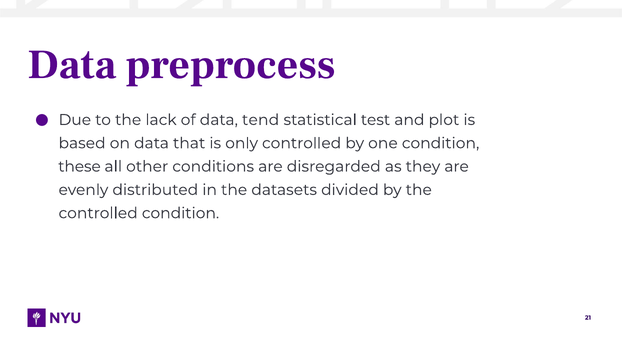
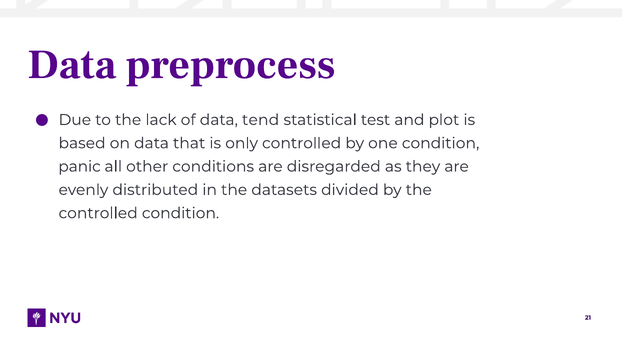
these: these -> panic (80, 166)
